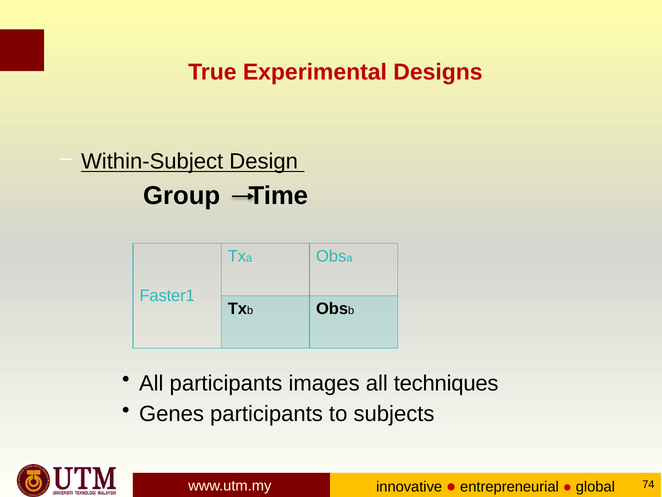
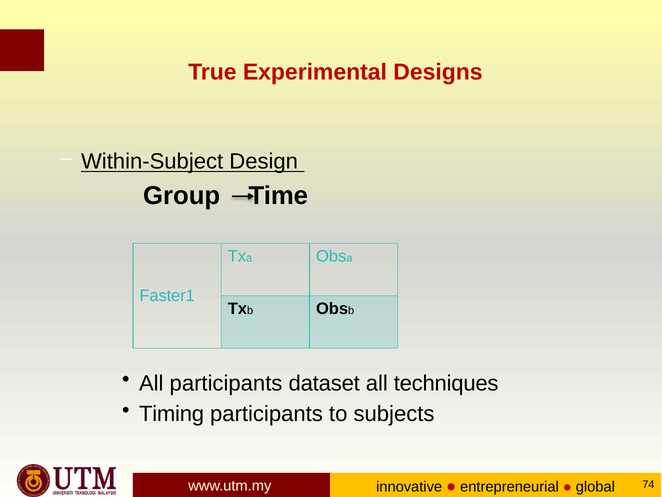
images: images -> dataset (324, 383)
Genes: Genes -> Timing (172, 414)
